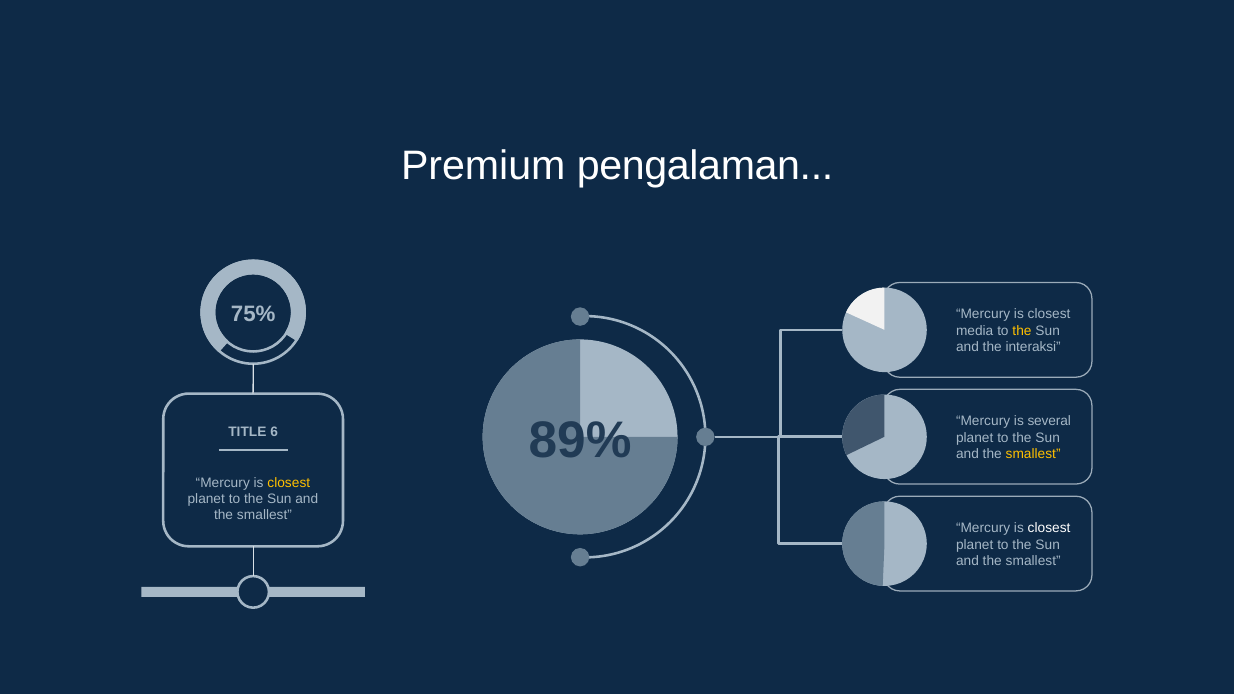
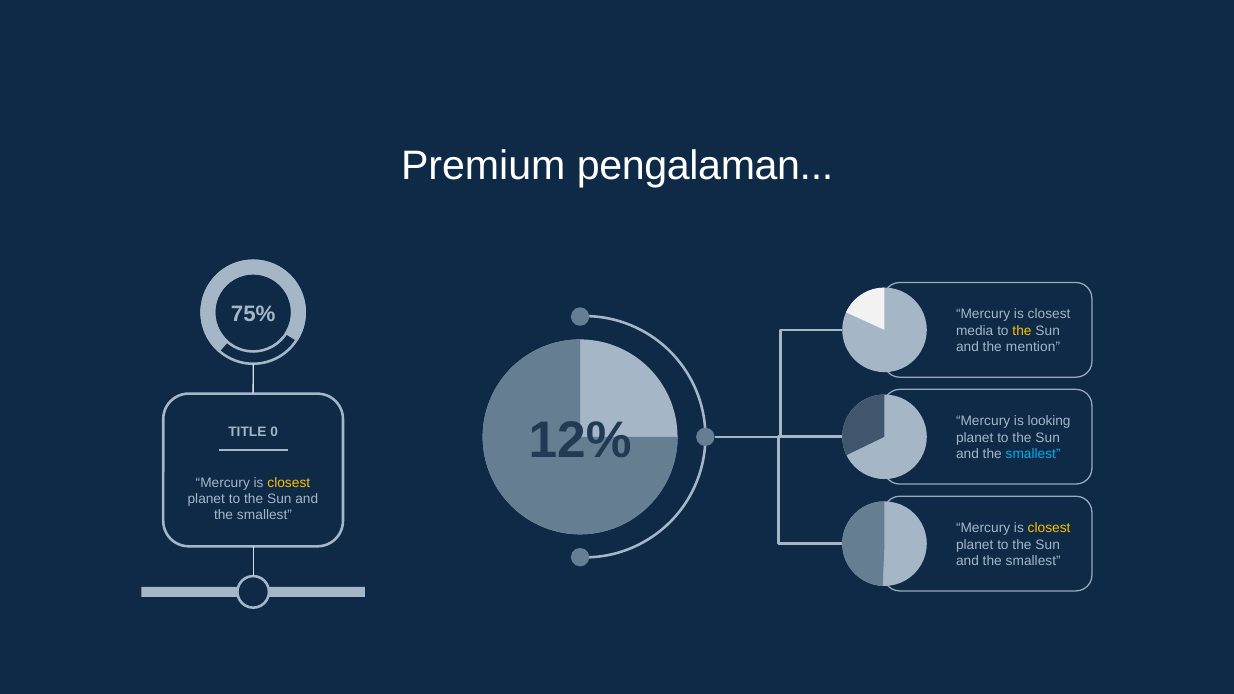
interaksi: interaksi -> mention (1033, 347)
several: several -> looking (1049, 421)
89%: 89% -> 12% (580, 441)
6: 6 -> 0 (274, 432)
smallest colour: yellow -> light blue (1033, 454)
closest colour: white -> yellow (1049, 528)
